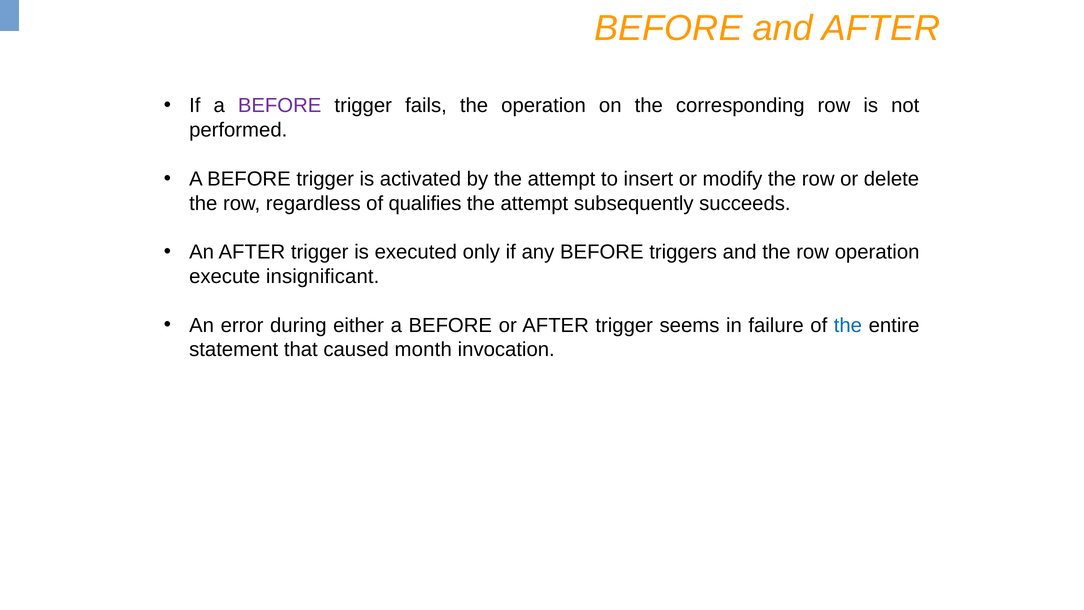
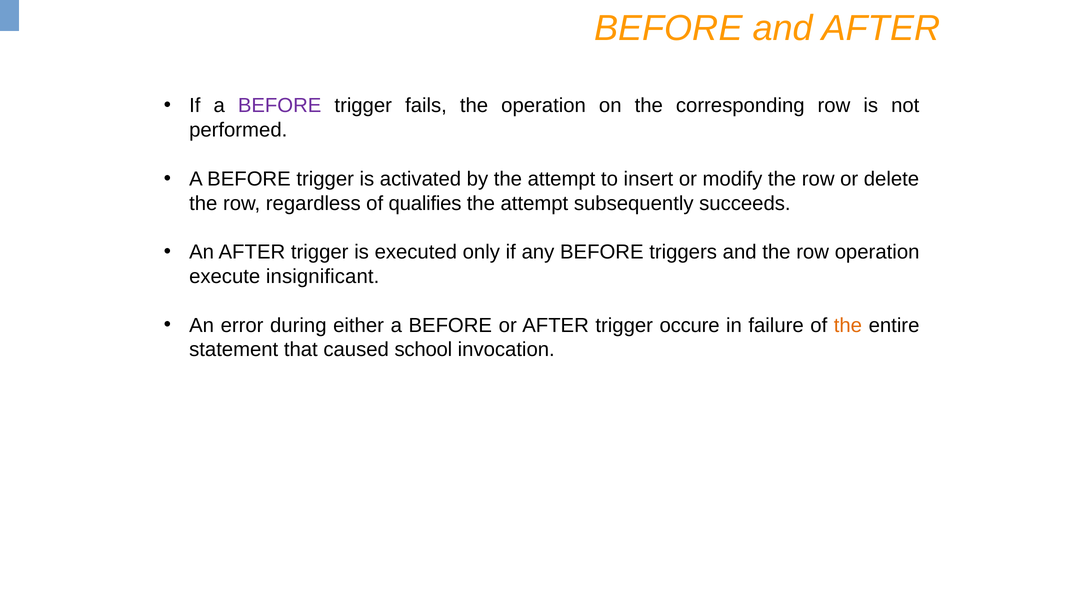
seems: seems -> occure (690, 325)
the colour: blue -> orange (848, 325)
month: month -> school (423, 350)
